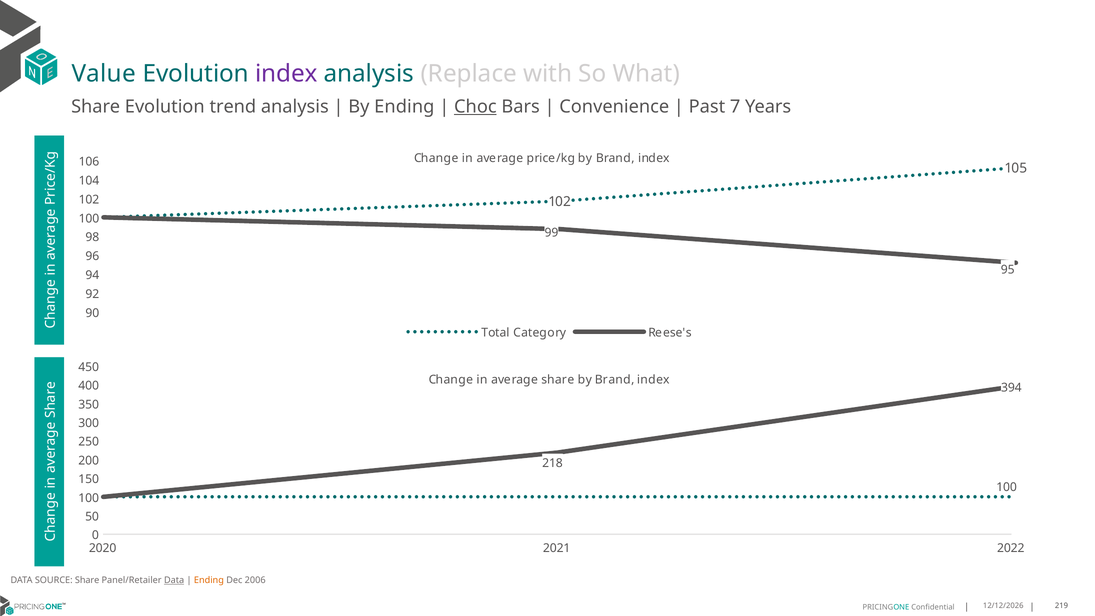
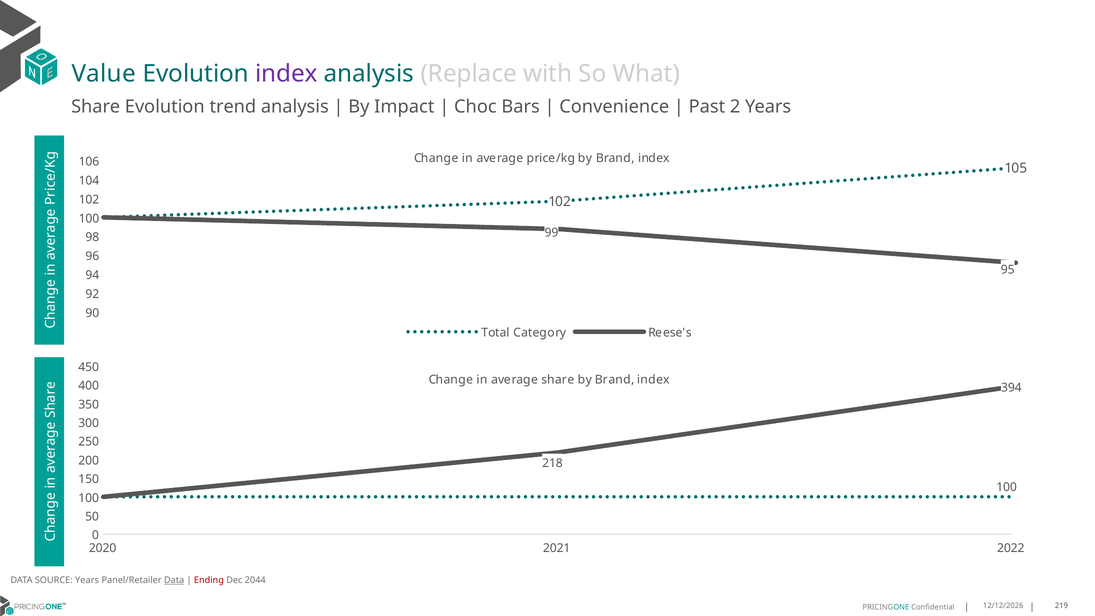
By Ending: Ending -> Impact (404, 107)
Choc underline: present -> none (475, 107)
7: 7 -> 2 (735, 107)
SOURCE Share: Share -> Years (87, 580)
Ending colour: orange -> red (209, 580)
2006: 2006 -> 2044 (255, 580)
